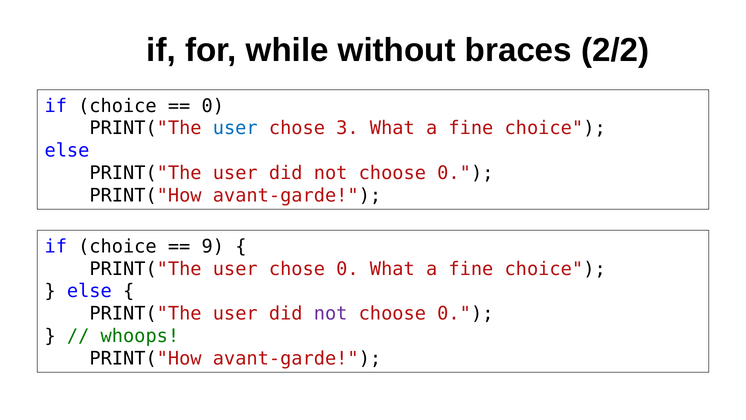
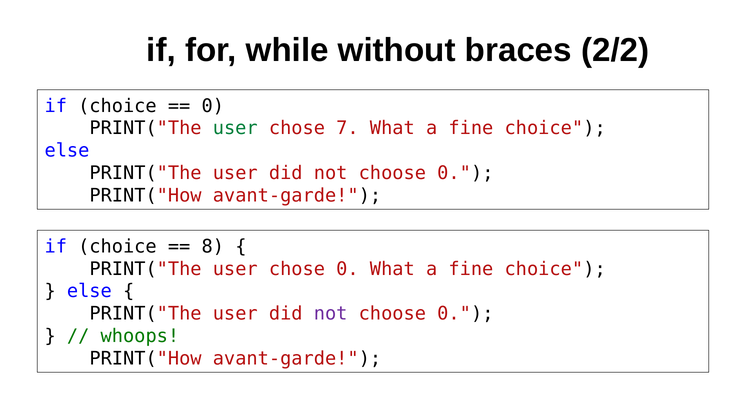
user colour: blue -> green (235, 128)
3: 3 -> 7 (347, 128)
9: 9 -> 8 (213, 246)
